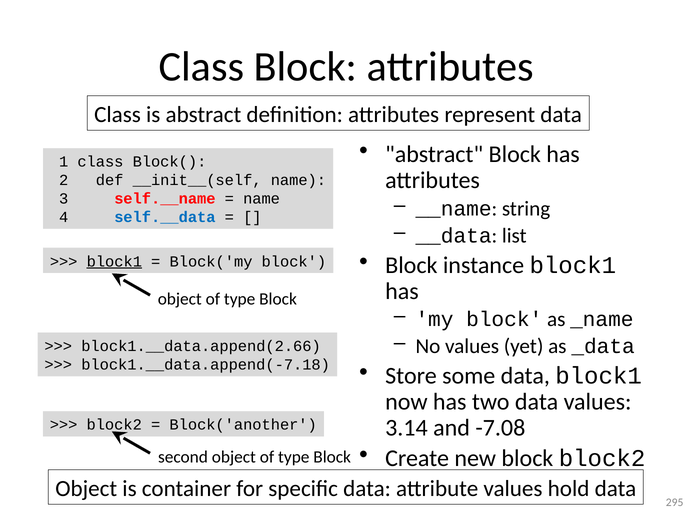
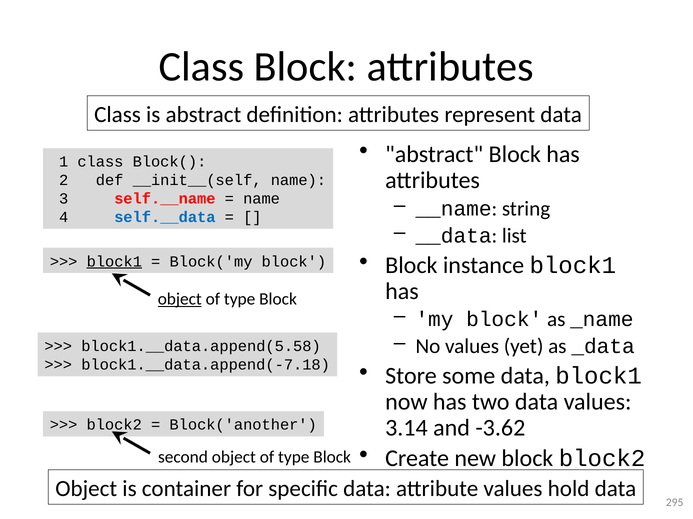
object underline: none -> present (180, 300)
block1.__data.append(2.66: block1.__data.append(2.66 -> block1.__data.append(5.58 (201, 347)
-7.08: -7.08 -> -3.62 (500, 428)
